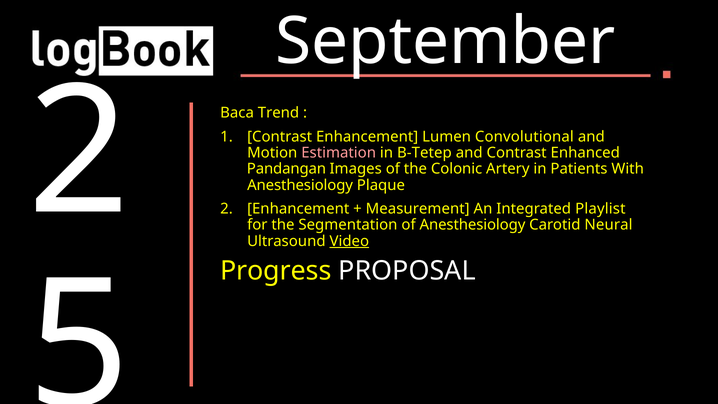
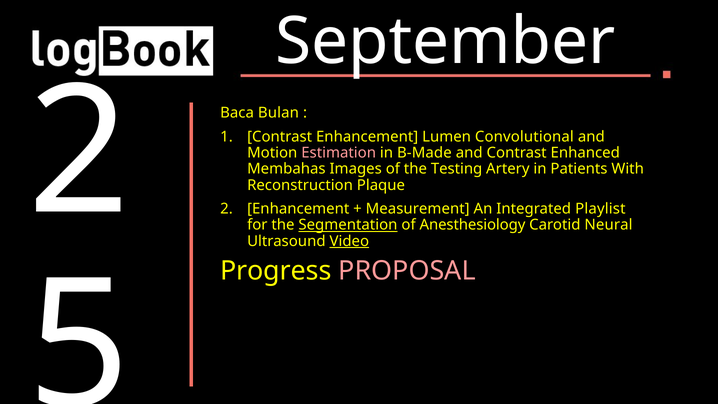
Trend: Trend -> Bulan (278, 113)
B-Tetep: B-Tetep -> B-Made (424, 153)
Pandangan: Pandangan -> Membahas (286, 169)
Colonic: Colonic -> Testing (457, 169)
Anesthesiology: Anesthesiology -> Reconstruction (300, 185)
Segmentation underline: none -> present (348, 225)
PROPOSAL colour: white -> pink (407, 271)
